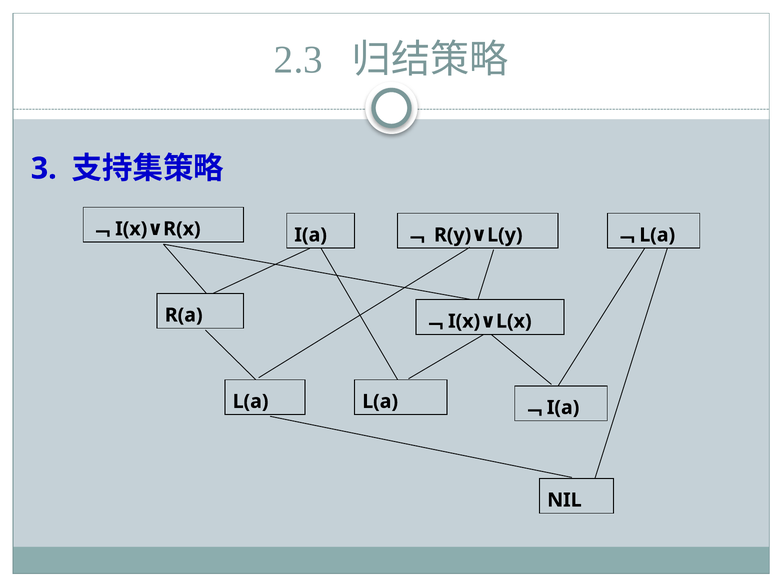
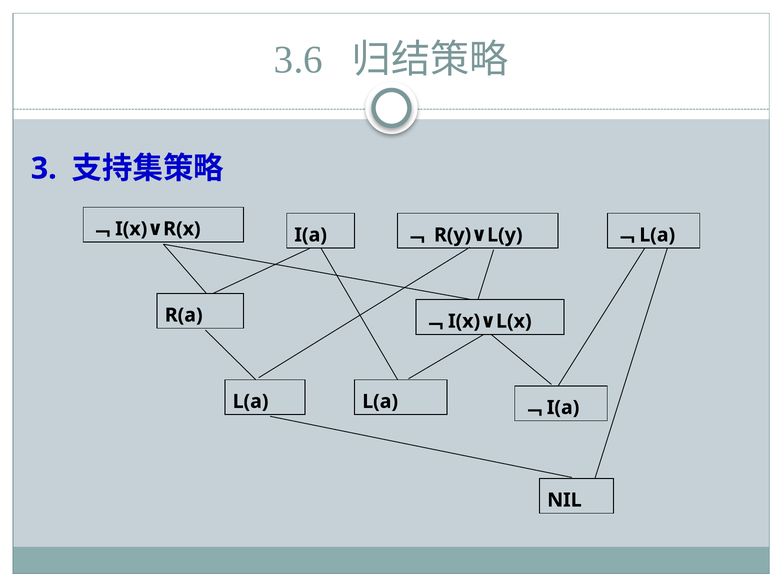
2.3: 2.3 -> 3.6 (298, 60)
